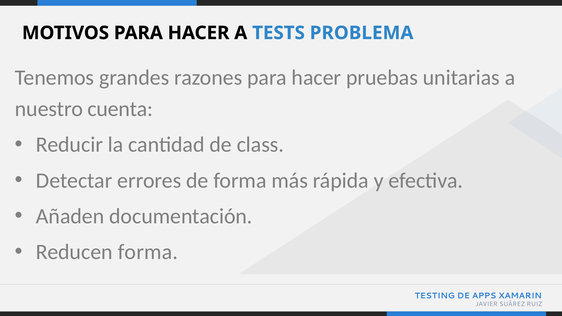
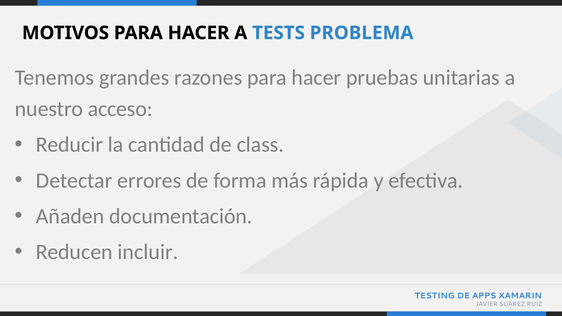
cuenta: cuenta -> acceso (120, 109)
Reducen forma: forma -> incluir (148, 252)
